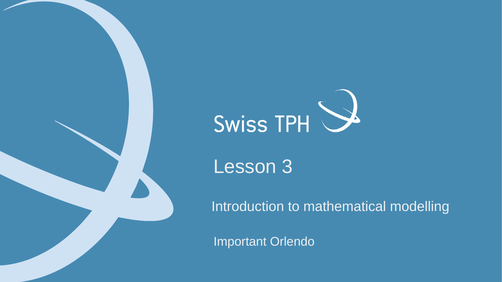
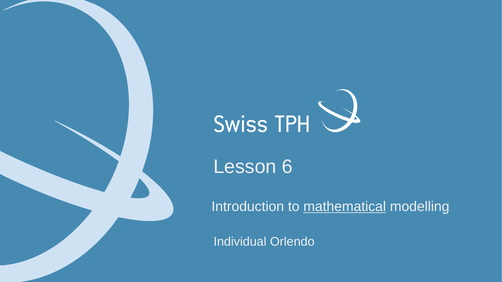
3: 3 -> 6 (287, 167)
mathematical underline: none -> present (345, 207)
Important: Important -> Individual (240, 242)
